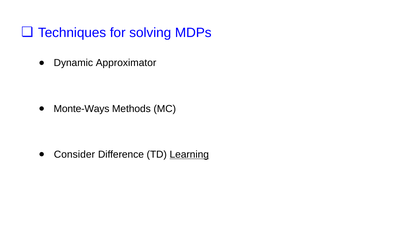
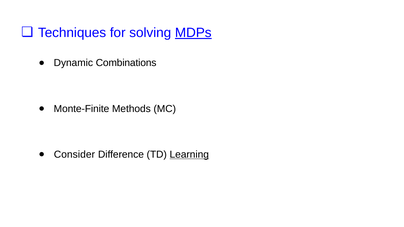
MDPs underline: none -> present (193, 33)
Approximator: Approximator -> Combinations (126, 63)
Monte-Ways: Monte-Ways -> Monte-Finite (82, 109)
